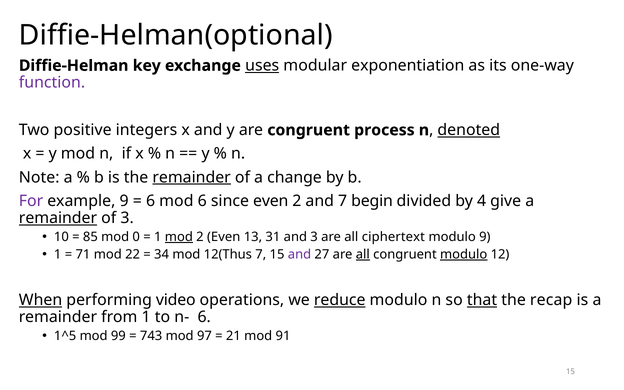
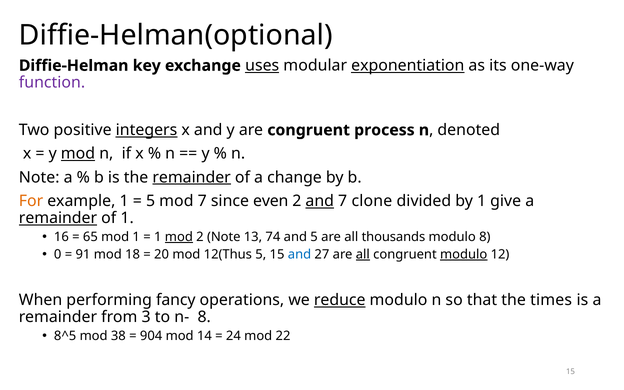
exponentiation underline: none -> present (408, 66)
integers underline: none -> present (147, 130)
denoted underline: present -> none (469, 130)
mod underline: none -> present (78, 154)
For colour: purple -> orange (31, 201)
example 9: 9 -> 1 (124, 201)
6: 6 -> 5 (151, 201)
mod 6: 6 -> 7 (202, 201)
and underline: none -> present (320, 201)
begin: begin -> clone (372, 201)
by 4: 4 -> 1 (482, 201)
of 3: 3 -> 1 (127, 218)
10: 10 -> 16 (61, 237)
85: 85 -> 65 (90, 237)
mod 0: 0 -> 1 (136, 237)
2 Even: Even -> Note (224, 237)
31: 31 -> 74 (273, 237)
and 3: 3 -> 5 (314, 237)
ciphertext: ciphertext -> thousands (393, 237)
modulo 9: 9 -> 8 (485, 237)
1: 1 -> 0 (58, 254)
71: 71 -> 91 (83, 254)
22: 22 -> 18 (133, 254)
34: 34 -> 20 (162, 254)
12(Thus 7: 7 -> 5 (261, 254)
and colour: purple -> blue (300, 254)
When underline: present -> none (41, 300)
video: video -> fancy (176, 300)
that underline: present -> none (482, 300)
recap: recap -> times (551, 300)
from 1: 1 -> 3 (146, 317)
n- 6: 6 -> 8 (204, 317)
1^5: 1^5 -> 8^5 (65, 336)
99: 99 -> 38 (118, 336)
743: 743 -> 904 (151, 336)
97: 97 -> 14 (204, 336)
21: 21 -> 24 (233, 336)
91: 91 -> 22 (283, 336)
